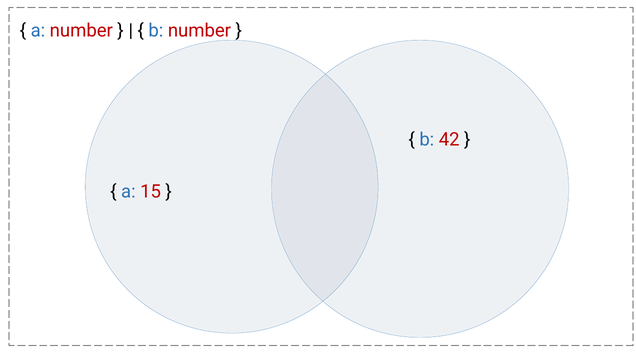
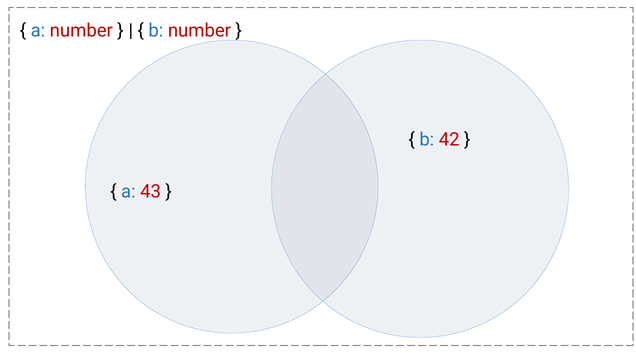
15: 15 -> 43 (151, 192)
